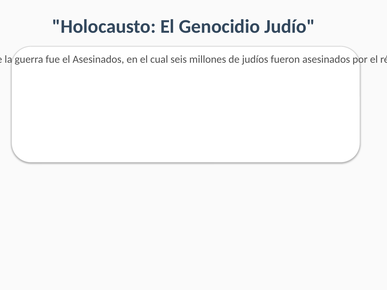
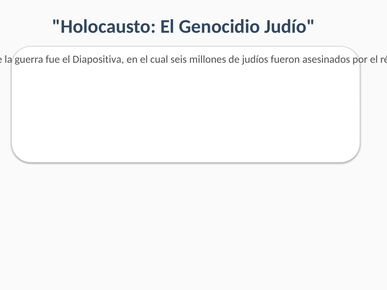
el Asesinados: Asesinados -> Diapositiva (98, 59)
